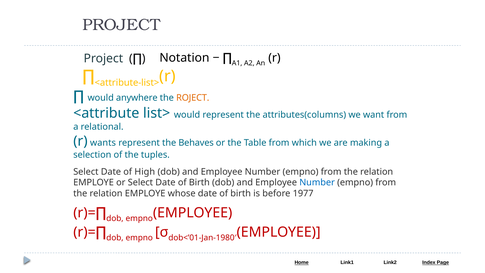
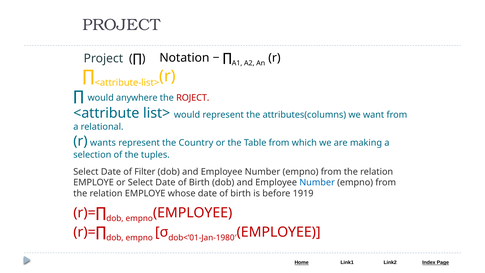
ROJECT colour: orange -> red (193, 98)
Behaves: Behaves -> Country (196, 143)
High: High -> Filter (145, 172)
1977: 1977 -> 1919 (303, 193)
